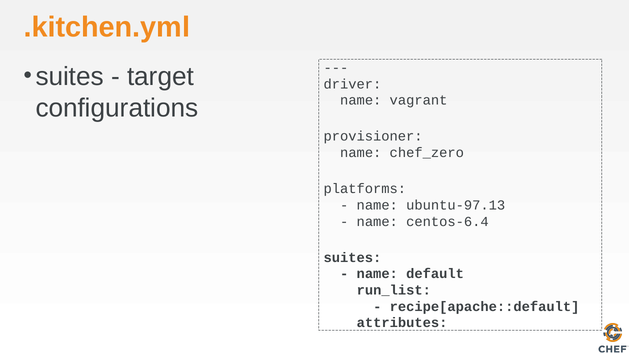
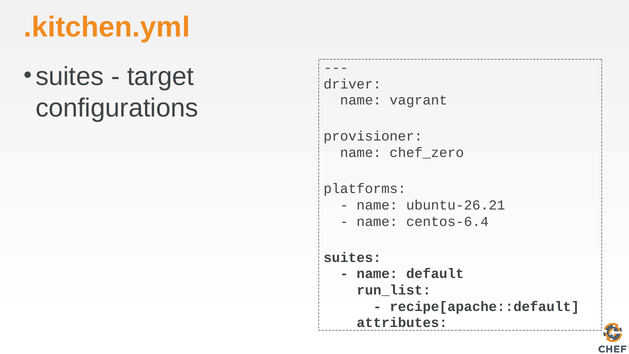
ubuntu-97.13: ubuntu-97.13 -> ubuntu-26.21 (456, 205)
